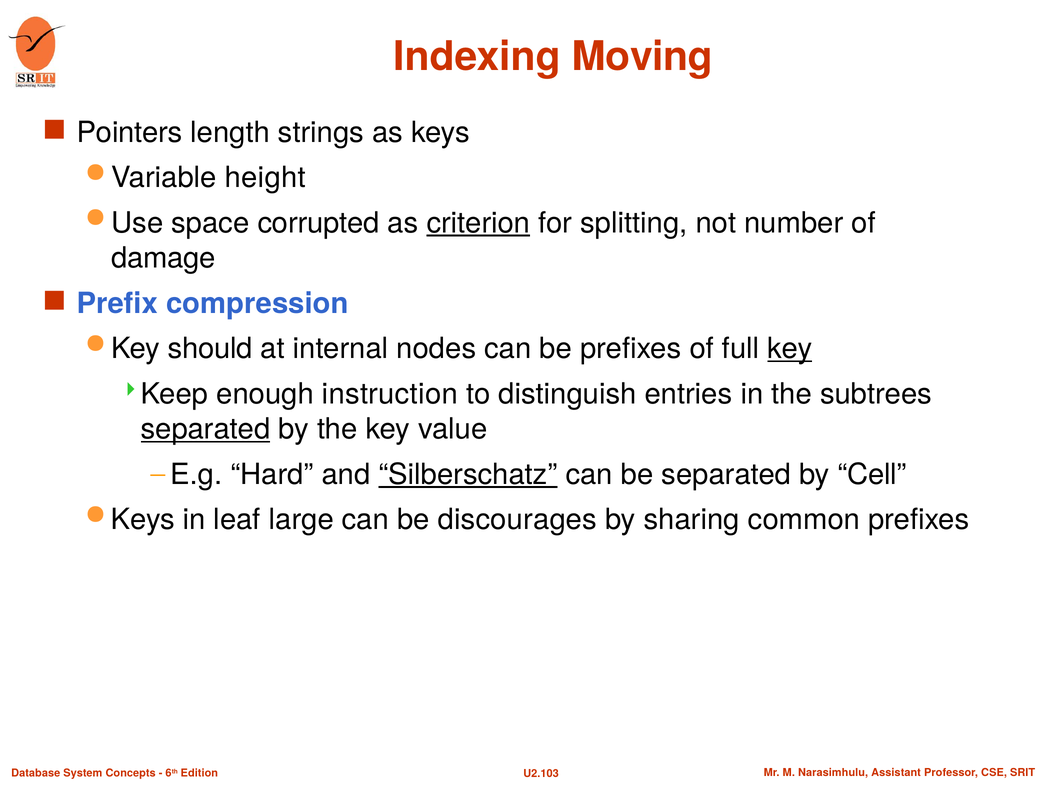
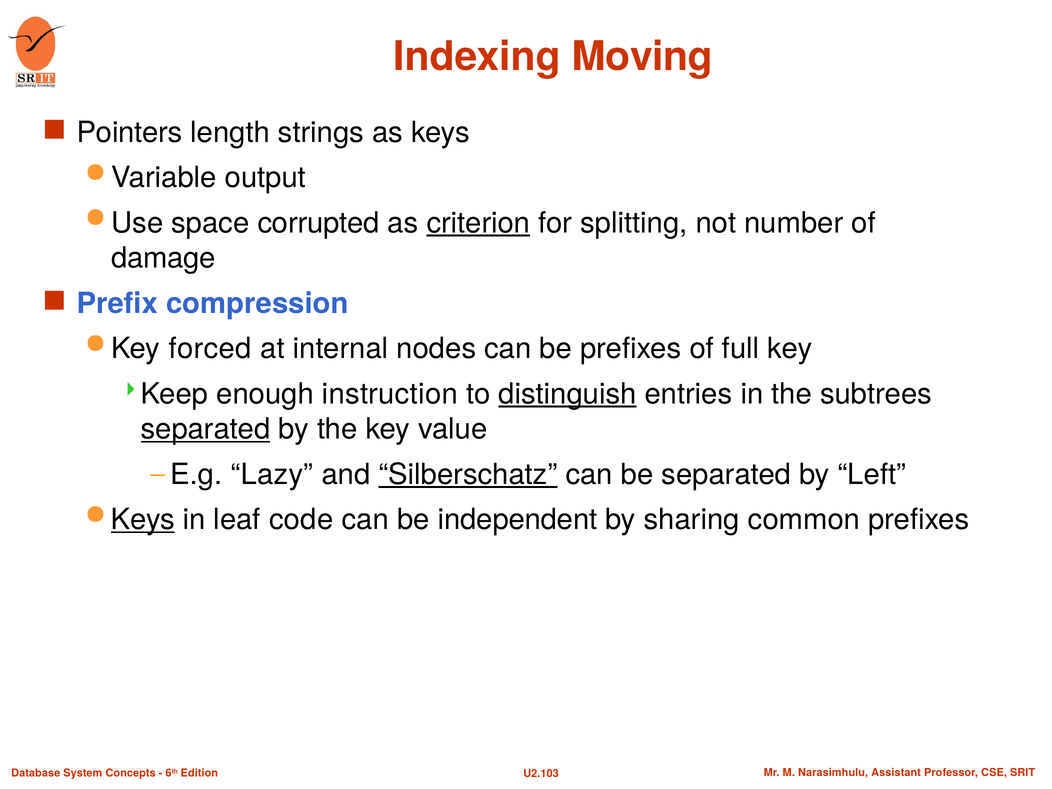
height: height -> output (265, 178)
should: should -> forced (210, 349)
key underline: present -> none (790, 349)
distinguish underline: none -> present (568, 394)
Hard: Hard -> Lazy (272, 474)
Cell: Cell -> Left (872, 474)
Keys underline: none -> present (143, 520)
large: large -> code (301, 520)
discourages: discourages -> independent (518, 520)
